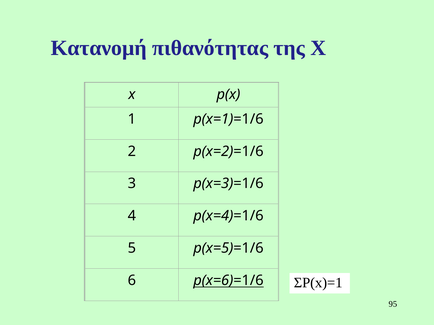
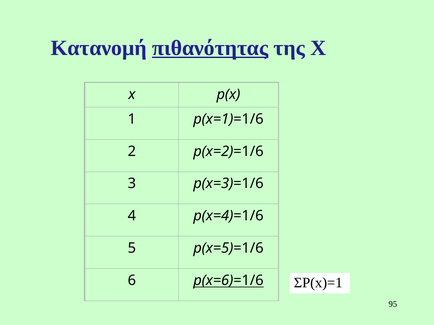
πιθανότητας underline: none -> present (210, 48)
